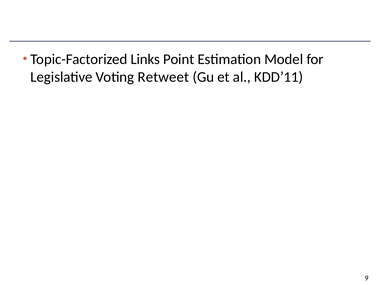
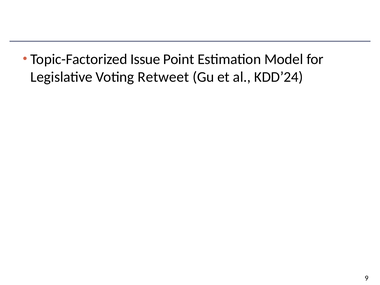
Links: Links -> Issue (145, 59)
KDD’11: KDD’11 -> KDD’24 (279, 77)
